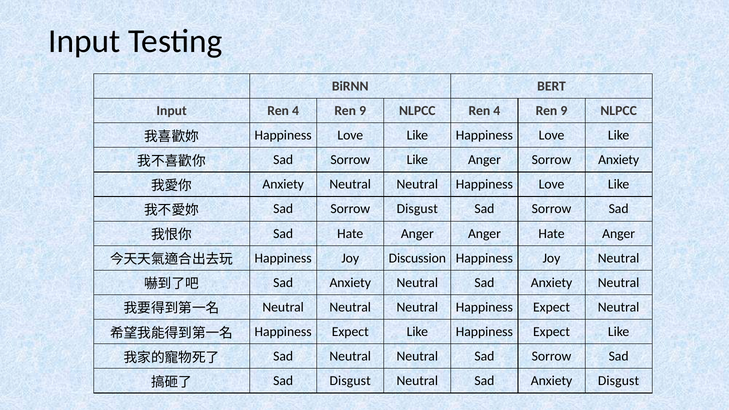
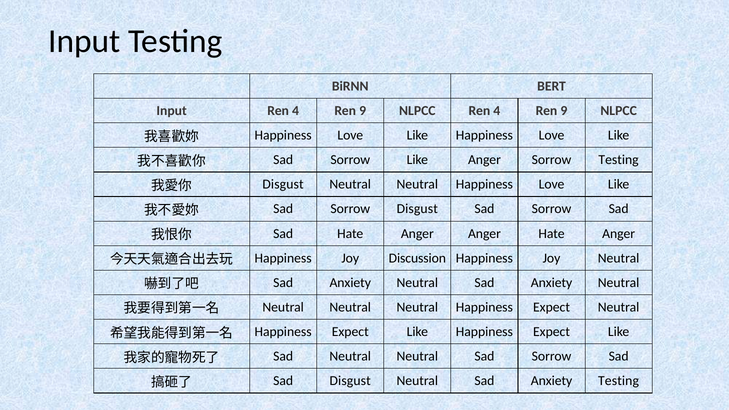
Sorrow Anxiety: Anxiety -> Testing (619, 160)
Anxiety: Anxiety -> Disgust (283, 184)
Anxiety Disgust: Disgust -> Testing (619, 381)
